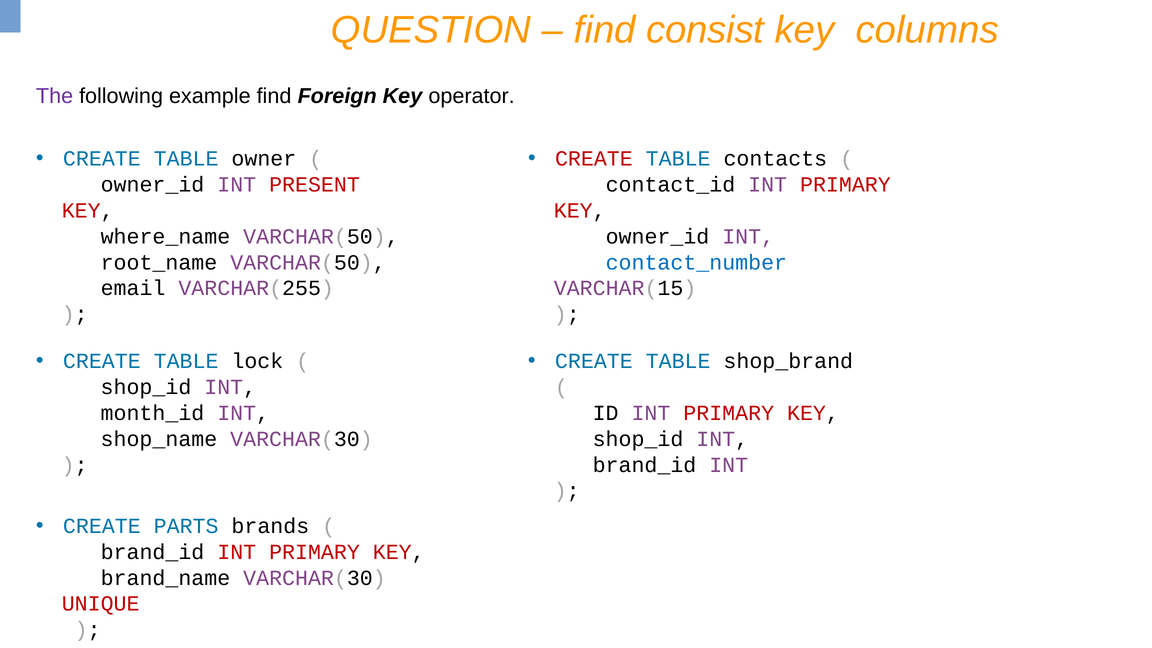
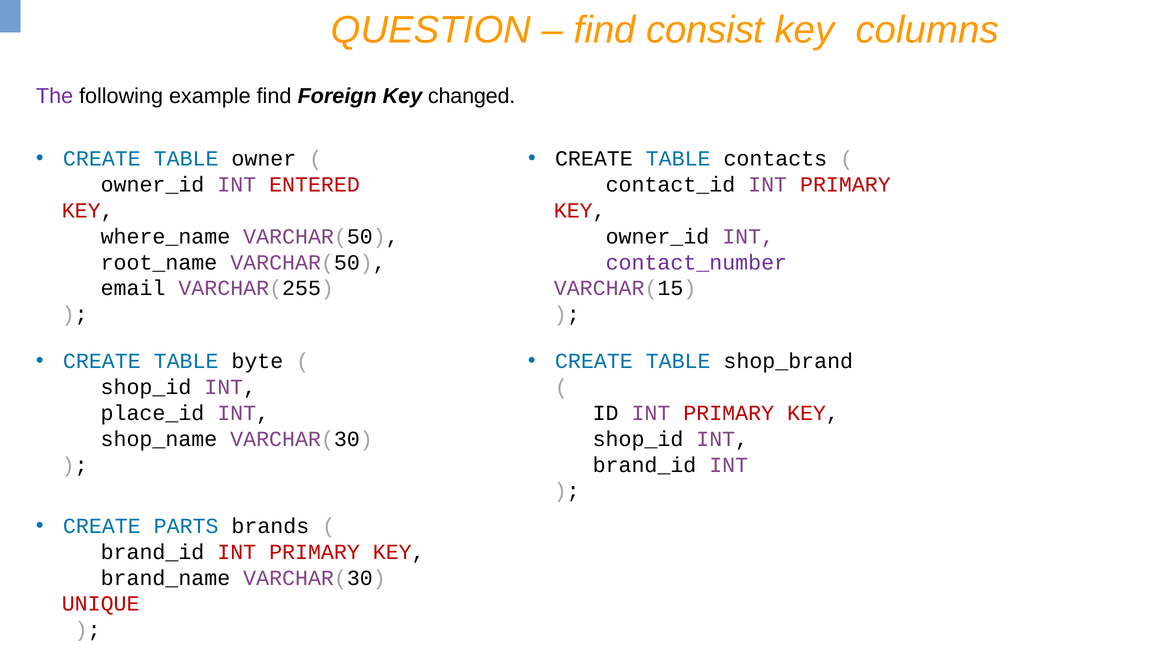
operator: operator -> changed (472, 96)
CREATE colour: red -> black (594, 159)
PRESENT: PRESENT -> ENTERED (314, 185)
contact_number colour: blue -> purple (696, 262)
lock: lock -> byte (257, 361)
month_id: month_id -> place_id (152, 413)
